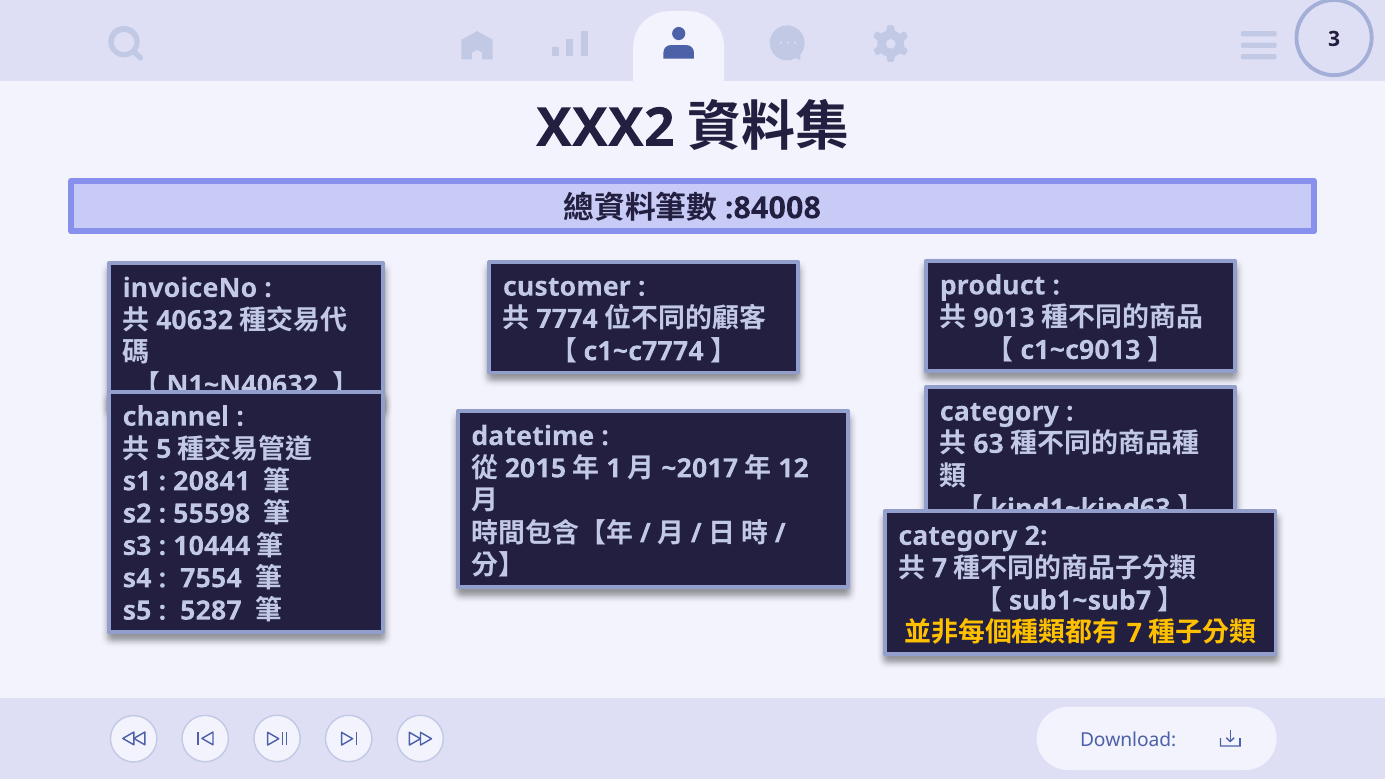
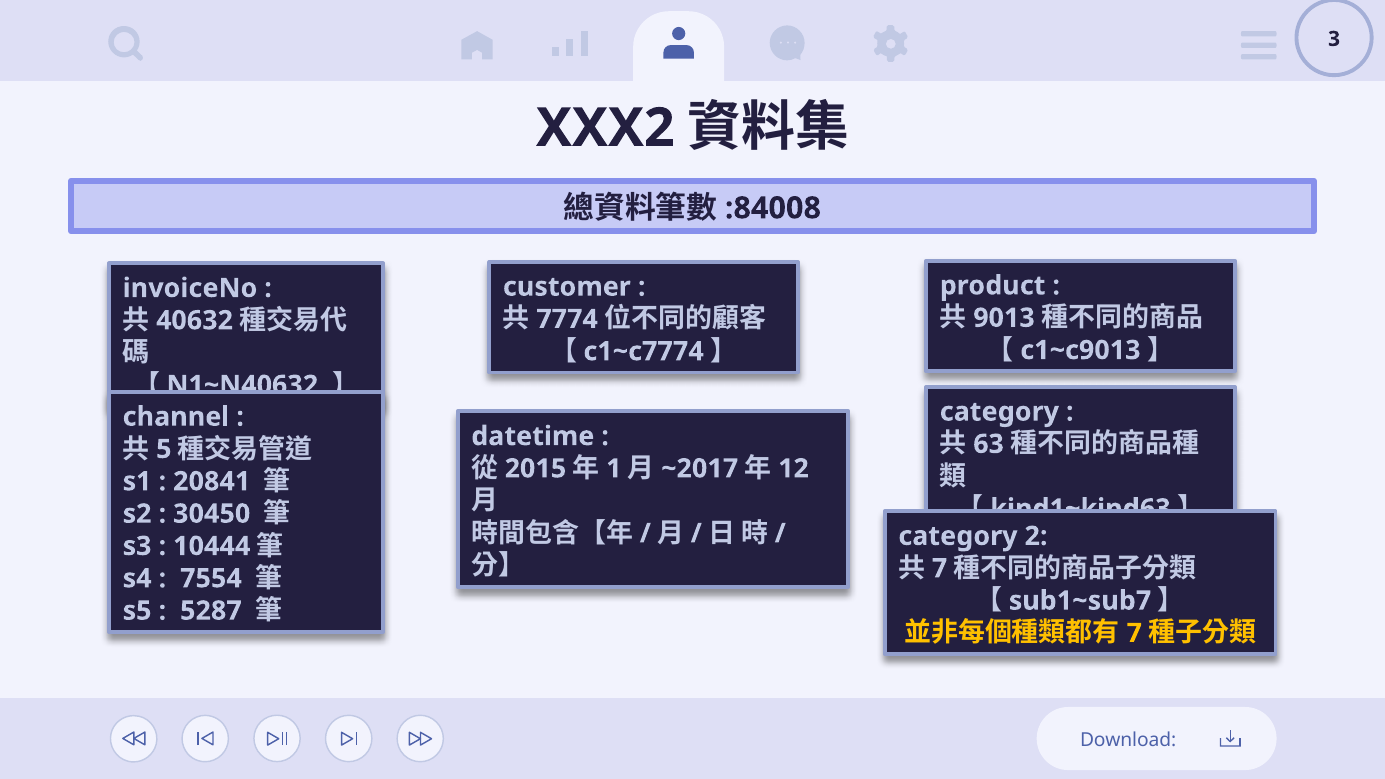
55598: 55598 -> 30450 (212, 514)
